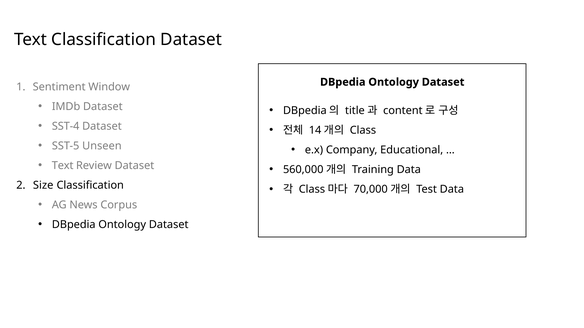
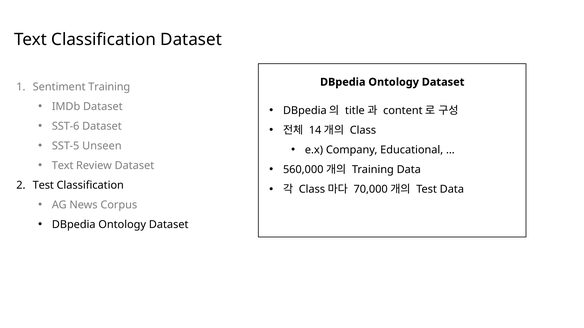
Sentiment Window: Window -> Training (109, 87)
SST-4: SST-4 -> SST-6 (66, 126)
Size: Size -> Test (43, 186)
